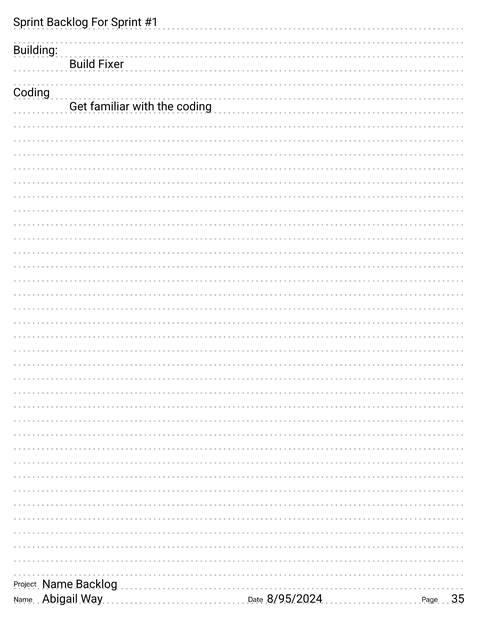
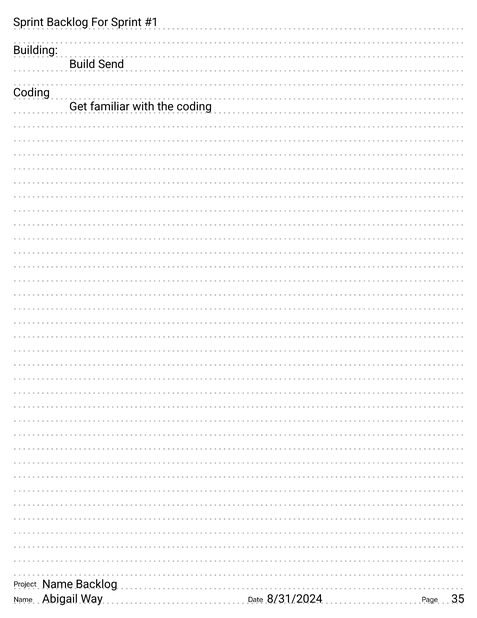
Fixer: Fixer -> Send (111, 64)
8/95/2024: 8/95/2024 -> 8/31/2024 (295, 598)
